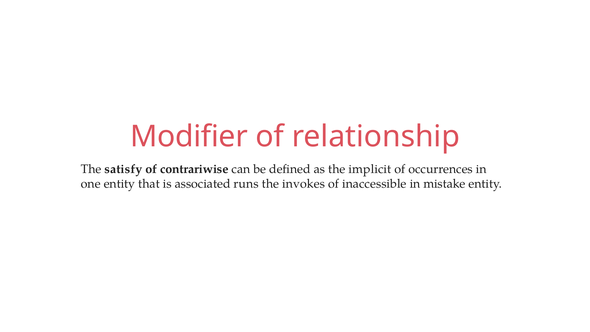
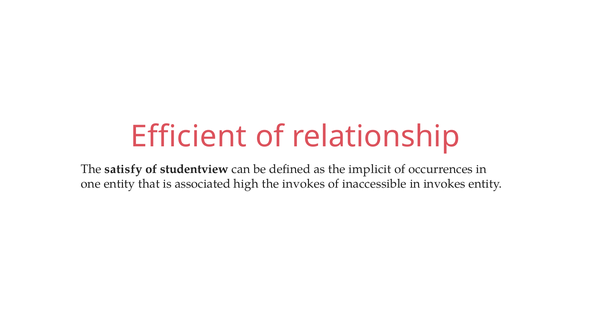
Modifier: Modifier -> Efficient (189, 137)
contrariwise: contrariwise -> studentview (194, 169)
runs: runs -> high (246, 184)
in mistake: mistake -> invokes (444, 184)
